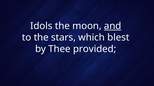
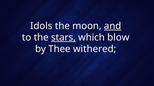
stars underline: none -> present (63, 38)
blest: blest -> blow (118, 38)
provided: provided -> withered (95, 49)
